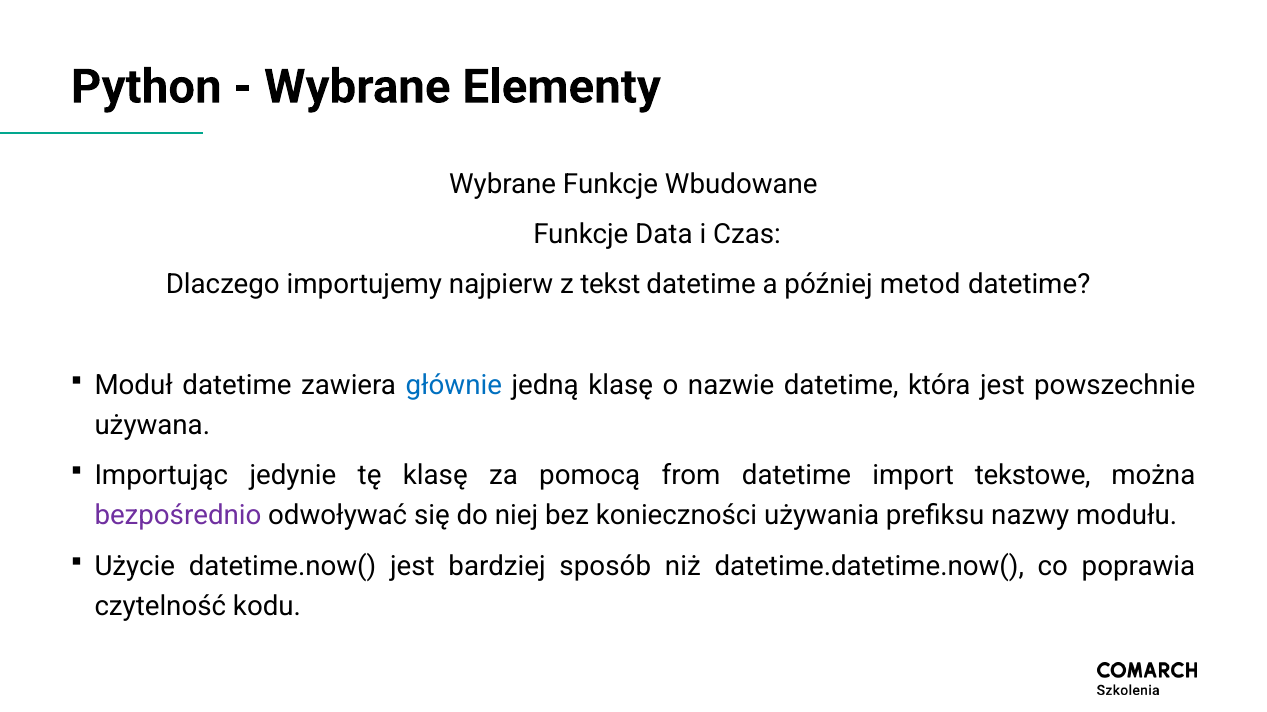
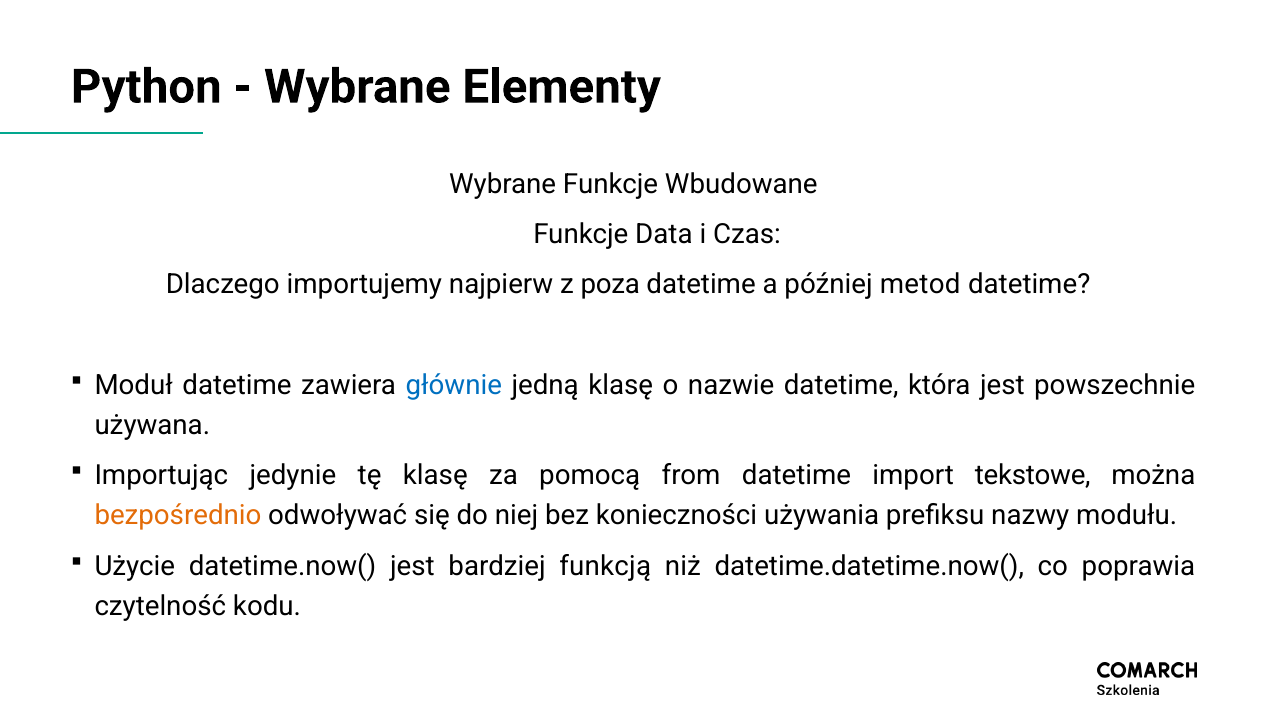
tekst: tekst -> poza (610, 285)
bezpośrednio colour: purple -> orange (178, 516)
sposób: sposób -> funkcją (605, 567)
